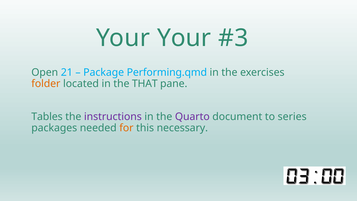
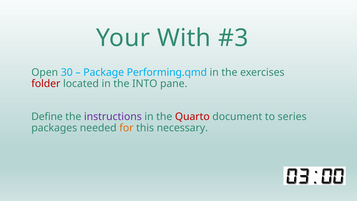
Your Your: Your -> With (184, 38)
21: 21 -> 30 (67, 72)
folder colour: orange -> red (46, 84)
THAT: THAT -> INTO (145, 84)
Tables: Tables -> Define (47, 117)
Quarto colour: purple -> red (192, 117)
